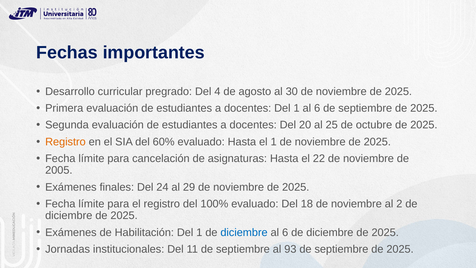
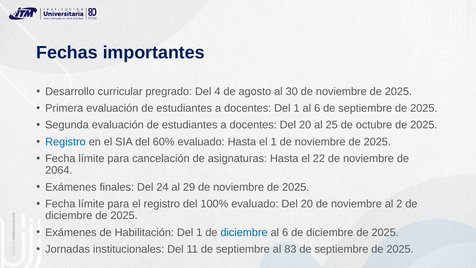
Registro colour: orange -> blue (65, 142)
2005: 2005 -> 2064 (59, 170)
evaluado Del 18: 18 -> 20 (307, 204)
93: 93 -> 83 (290, 249)
